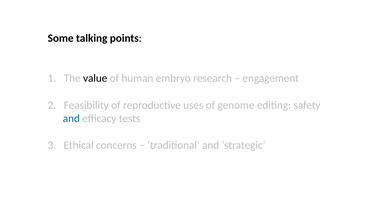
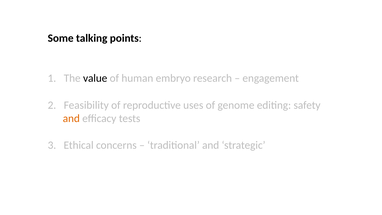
and colour: blue -> orange (71, 118)
